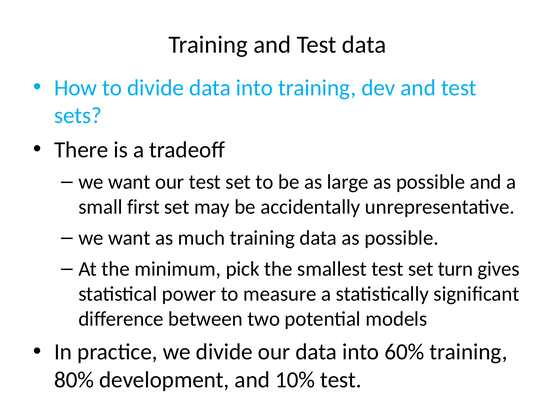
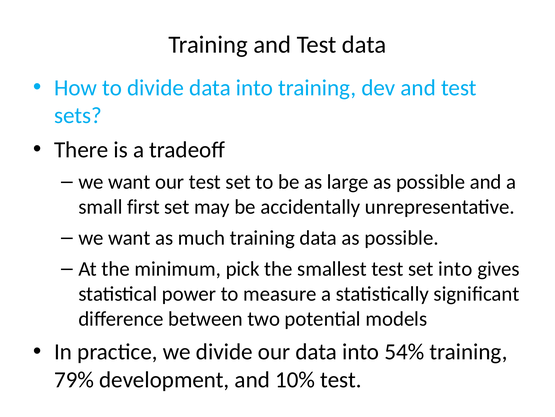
set turn: turn -> into (455, 268)
60%: 60% -> 54% (404, 351)
80%: 80% -> 79% (74, 379)
